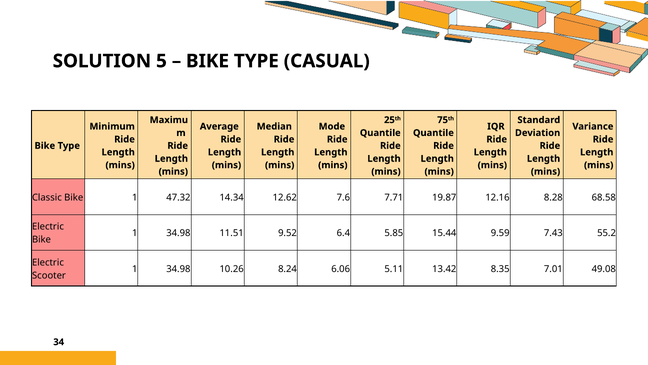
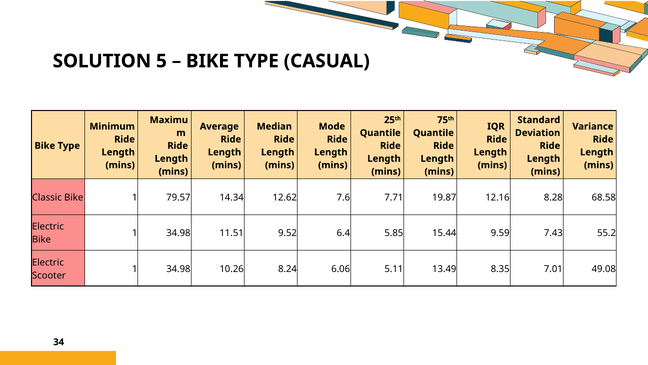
47.32: 47.32 -> 79.57 (178, 197)
13.42: 13.42 -> 13.49 (444, 269)
